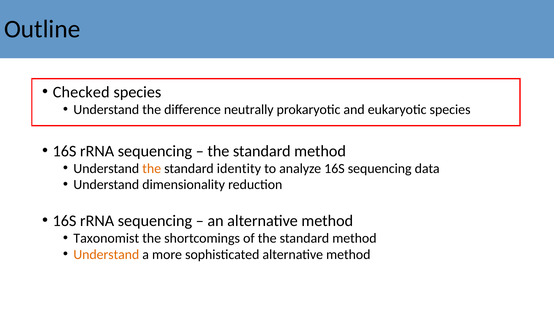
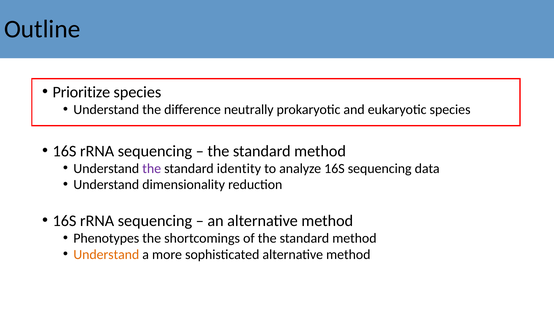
Checked: Checked -> Prioritize (81, 92)
the colour: orange -> purple (152, 168)
Taxonomist: Taxonomist -> Phenotypes (106, 238)
